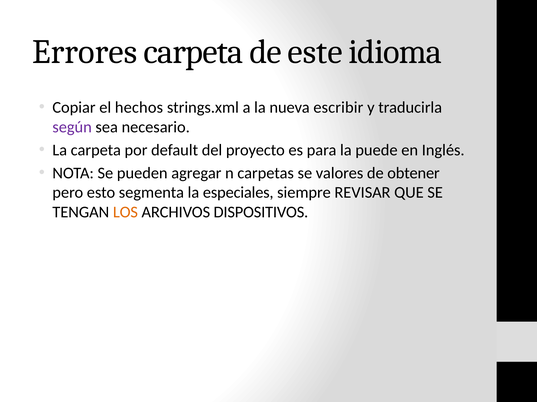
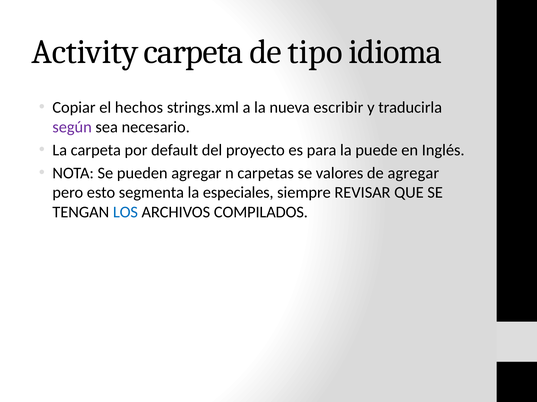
Errores: Errores -> Activity (85, 52)
este: este -> tipo (315, 52)
de obtener: obtener -> agregar (413, 173)
LOS colour: orange -> blue (125, 213)
DISPOSITIVOS: DISPOSITIVOS -> COMPILADOS (261, 213)
